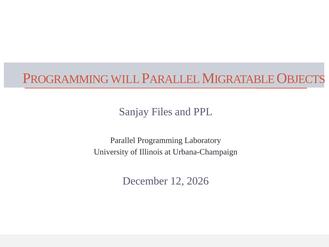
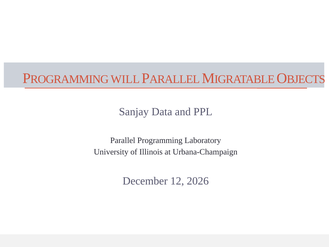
Files: Files -> Data (162, 112)
